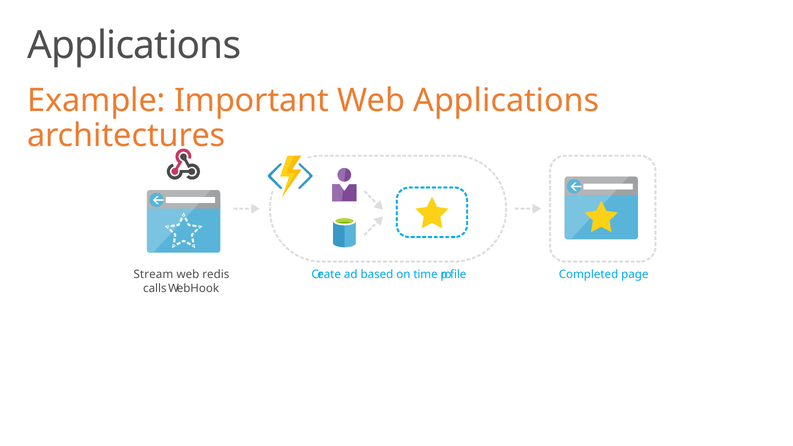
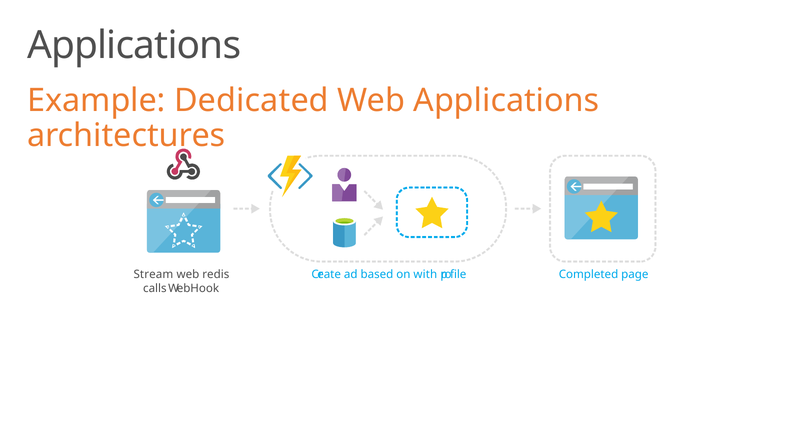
Important: Important -> Dedicated (251, 101)
time: time -> with (425, 274)
